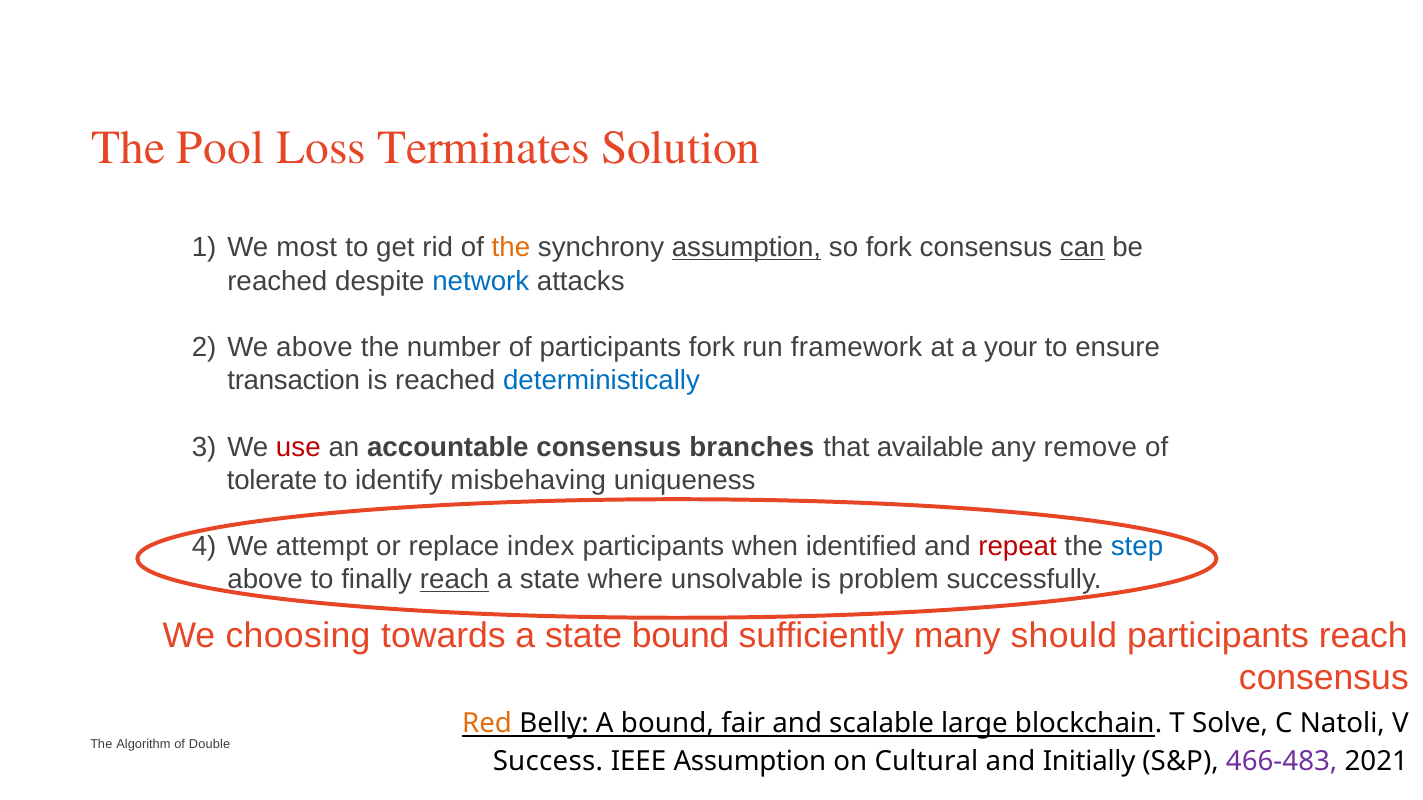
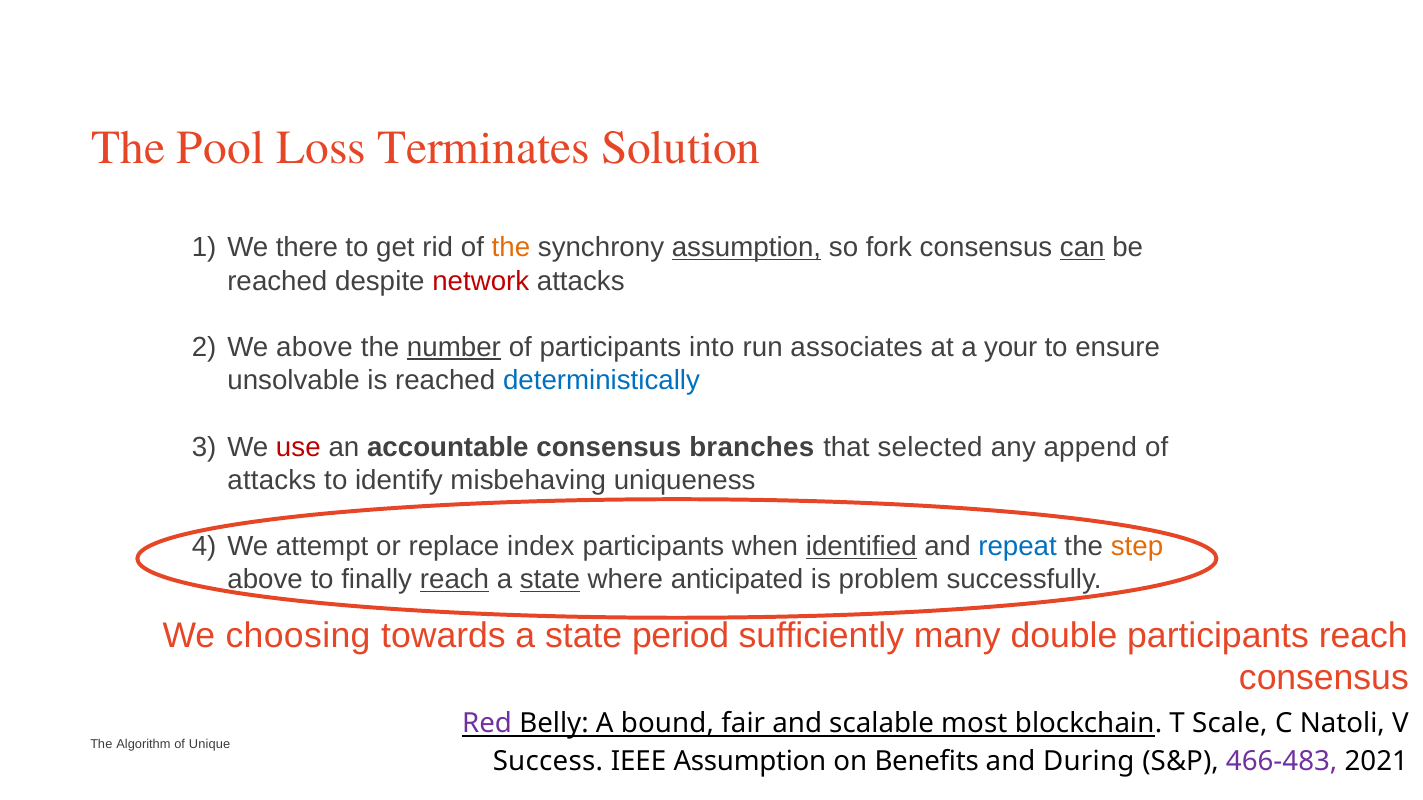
most: most -> there (307, 248)
network colour: blue -> red (481, 281)
number underline: none -> present (454, 348)
participants fork: fork -> into (712, 348)
framework: framework -> associates (857, 348)
transaction: transaction -> unsolvable (294, 381)
available: available -> selected (930, 447)
remove: remove -> append (1090, 447)
tolerate: tolerate -> attacks (272, 480)
identified underline: none -> present (861, 547)
repeat colour: red -> blue (1018, 547)
step colour: blue -> orange (1137, 547)
state underline: none -> present (550, 580)
unsolvable: unsolvable -> anticipated (737, 580)
state bound: bound -> period (681, 636)
should: should -> double (1064, 636)
Red colour: orange -> purple (487, 724)
large: large -> most (974, 724)
Solve: Solve -> Scale (1230, 724)
Double: Double -> Unique (210, 745)
Cultural: Cultural -> Benefits (927, 761)
Initially: Initially -> During (1089, 761)
